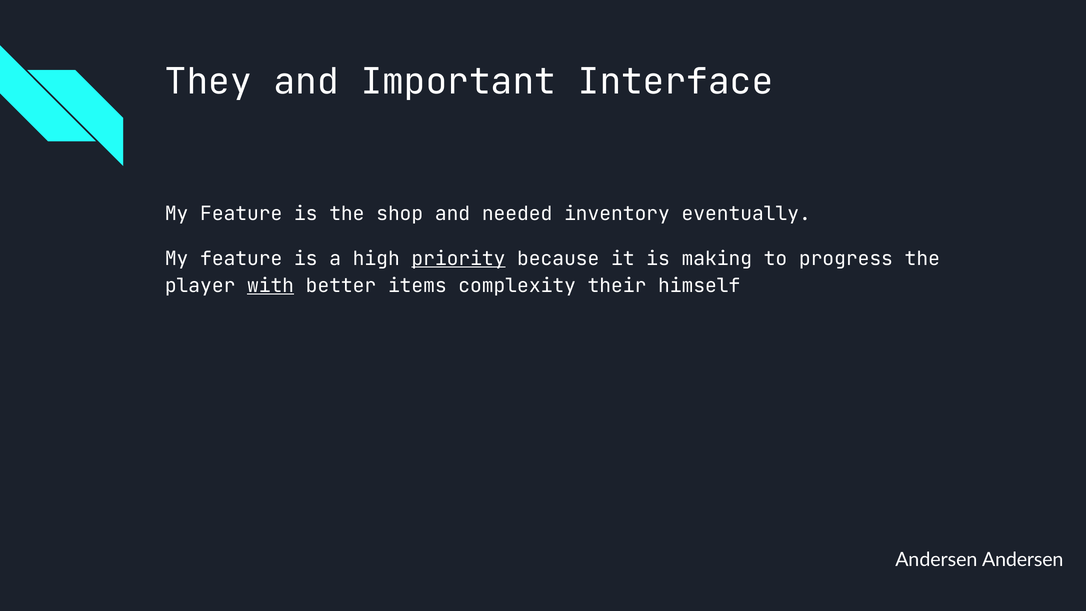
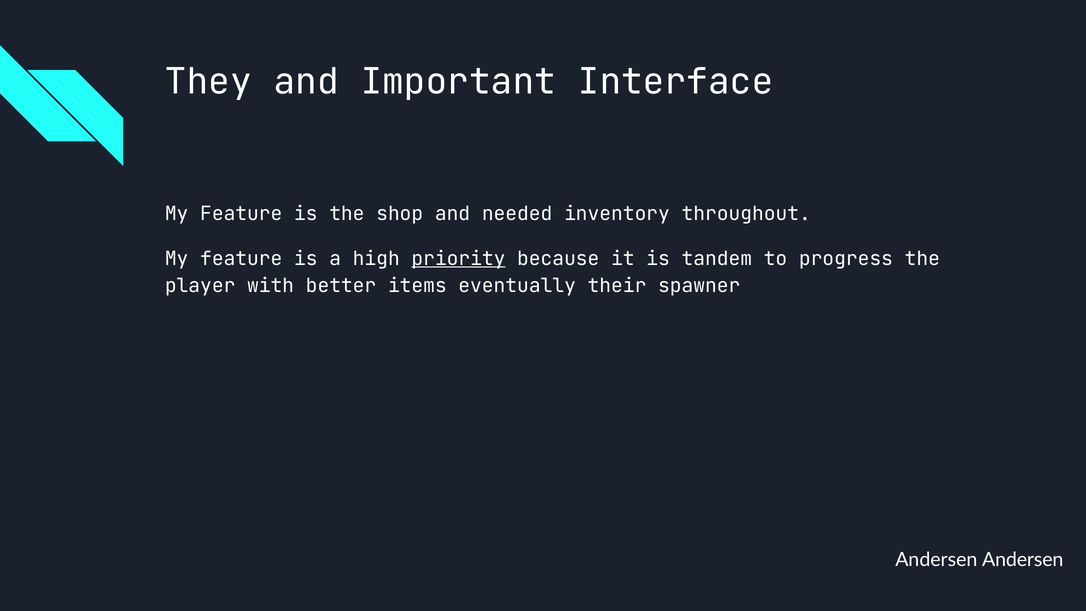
eventually: eventually -> throughout (746, 214)
making: making -> tandem (717, 259)
with underline: present -> none (271, 286)
complexity: complexity -> eventually (517, 286)
himself: himself -> spawner (699, 286)
